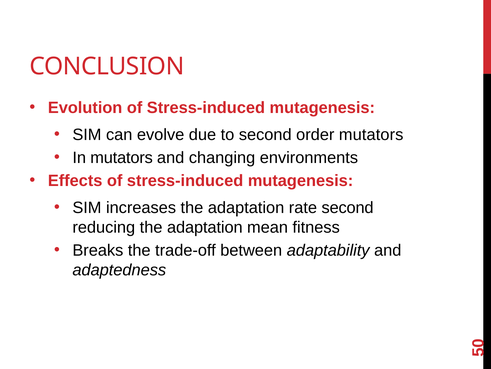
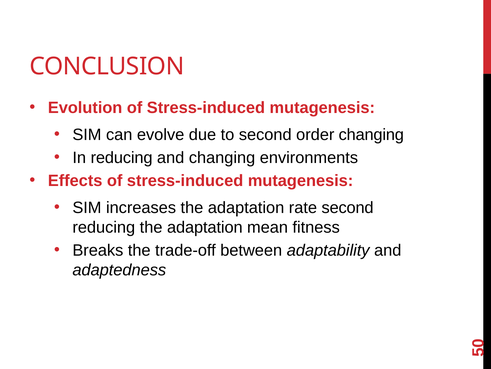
order mutators: mutators -> changing (371, 135)
In mutators: mutators -> reducing (122, 157)
